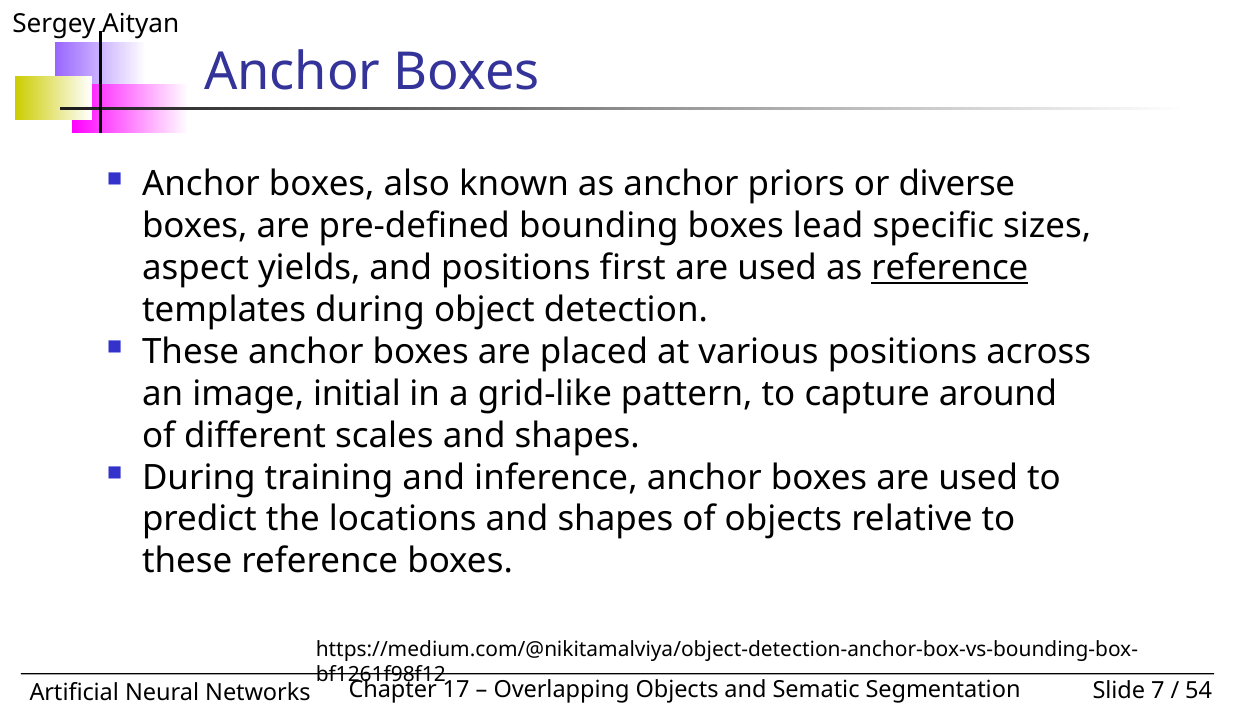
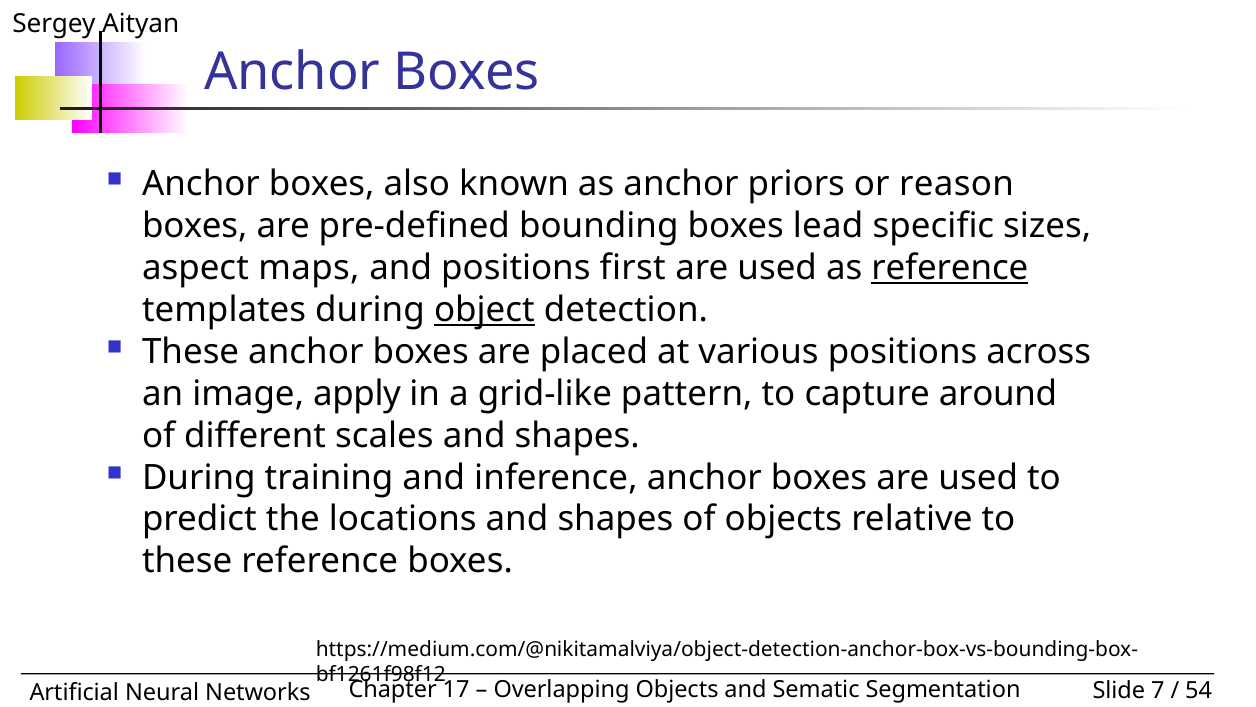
diverse: diverse -> reason (957, 184)
yields: yields -> maps (309, 268)
object underline: none -> present (484, 310)
initial: initial -> apply (357, 393)
